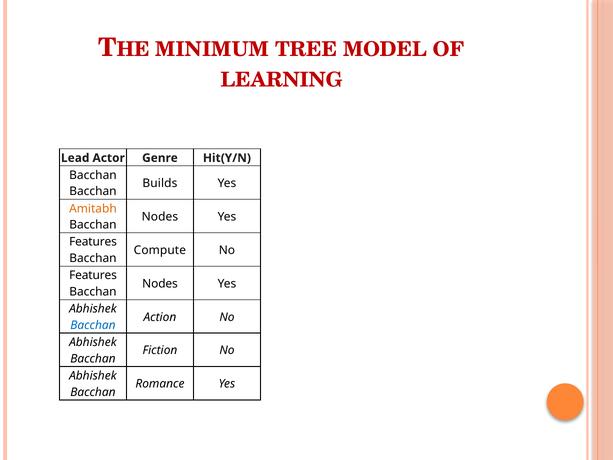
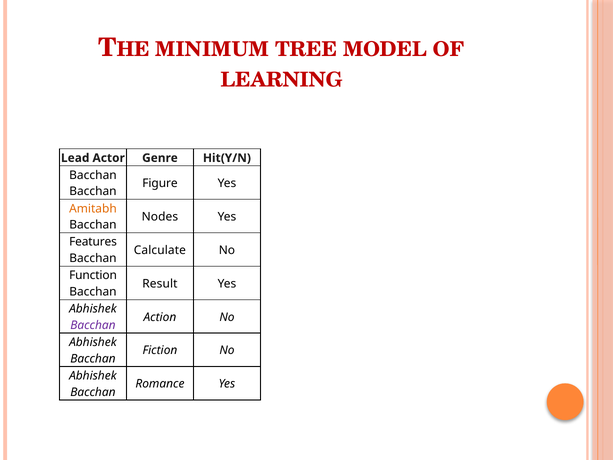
Builds: Builds -> Figure (160, 183)
Compute: Compute -> Calculate (160, 250)
Features: Features -> Function (93, 275)
Nodes: Nodes -> Result (160, 283)
Bacchan colour: blue -> purple (93, 325)
